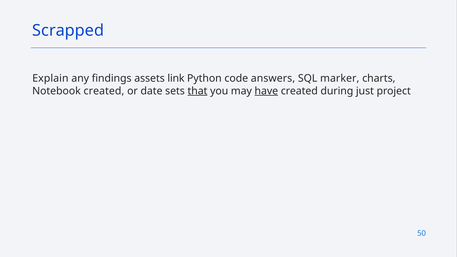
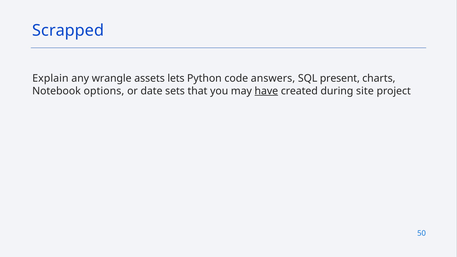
findings: findings -> wrangle (112, 78)
link: link -> lets (176, 78)
marker: marker -> present (340, 78)
Notebook created: created -> options (104, 91)
that underline: present -> none (197, 91)
just: just -> site (365, 91)
